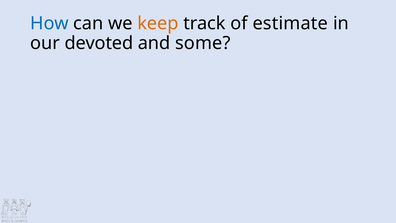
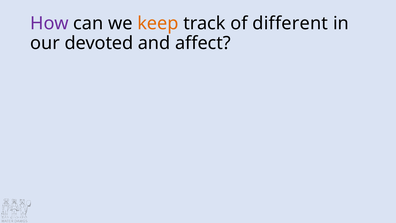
How colour: blue -> purple (49, 23)
estimate: estimate -> different (290, 23)
some: some -> affect (203, 43)
